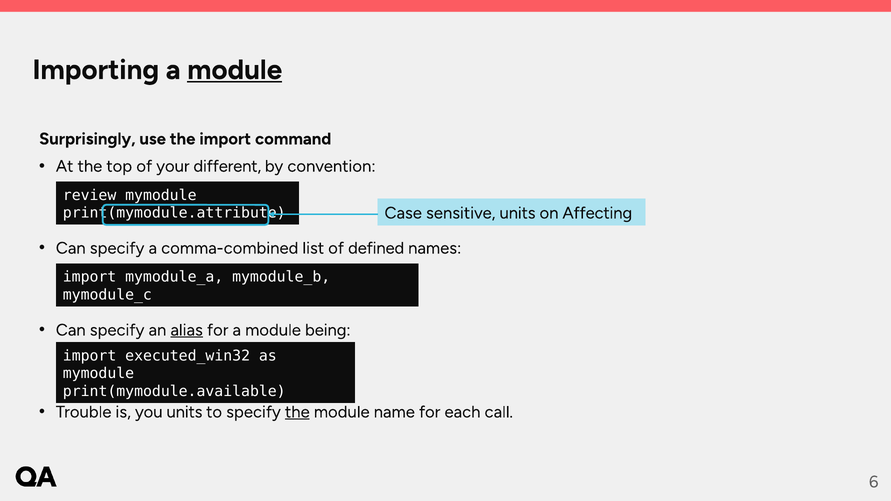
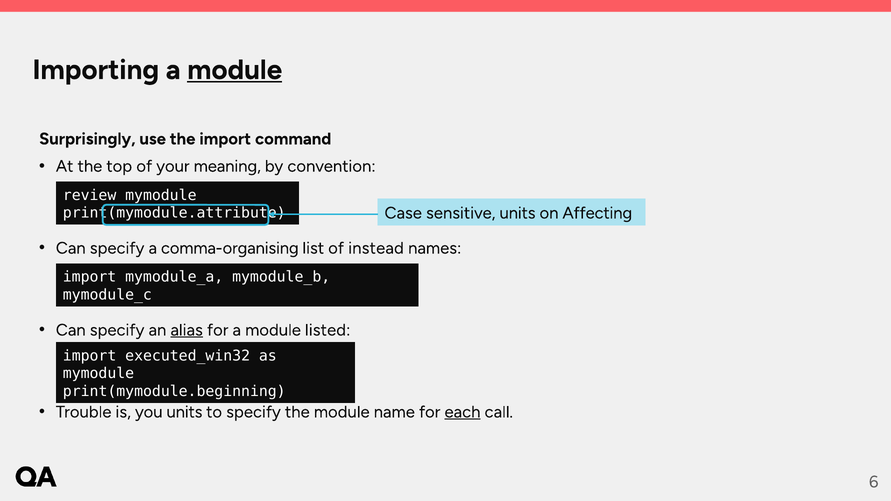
different: different -> meaning (227, 166)
comma-combined: comma-combined -> comma-organising (230, 248)
defined: defined -> instead (376, 248)
being: being -> listed (328, 330)
print(mymodule.available: print(mymodule.available -> print(mymodule.beginning (174, 392)
the underline: present -> none (297, 412)
each underline: none -> present (462, 412)
